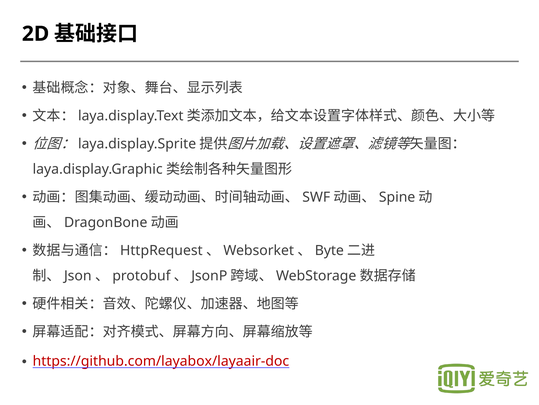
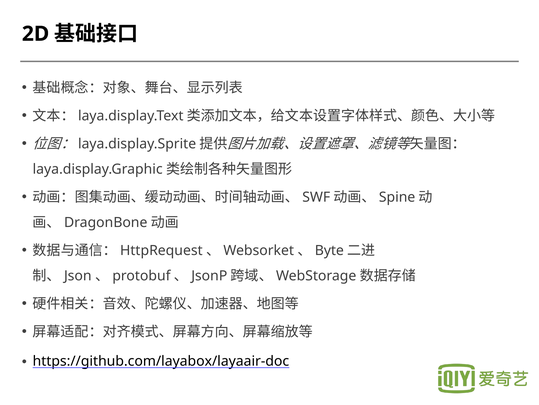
https://github.com/layabox/layaair-doc colour: red -> black (161, 360)
